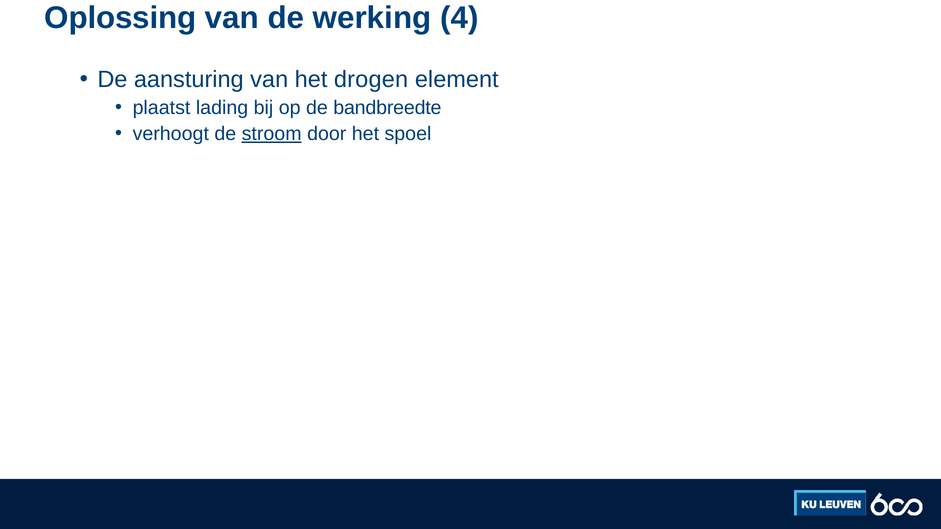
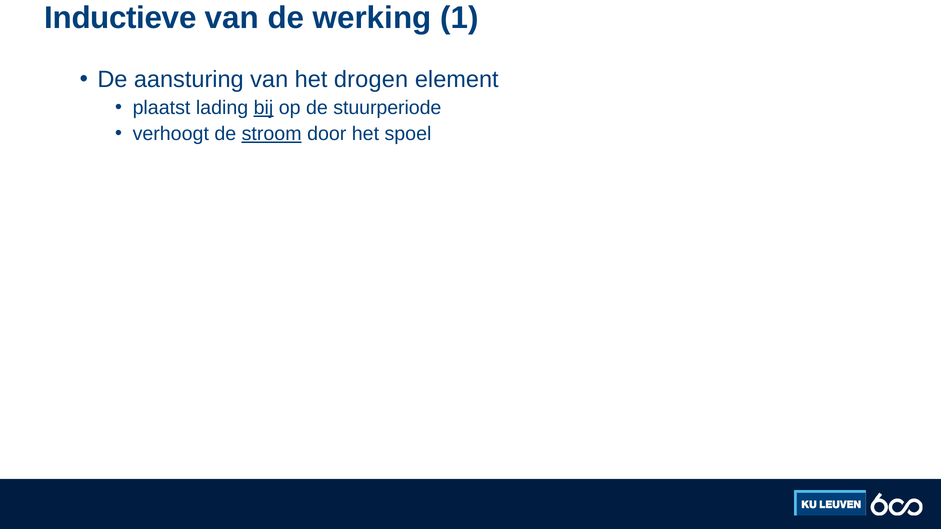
Oplossing: Oplossing -> Inductieve (120, 18)
4: 4 -> 1 (459, 18)
bij underline: none -> present (263, 108)
bandbreedte: bandbreedte -> stuurperiode (387, 108)
